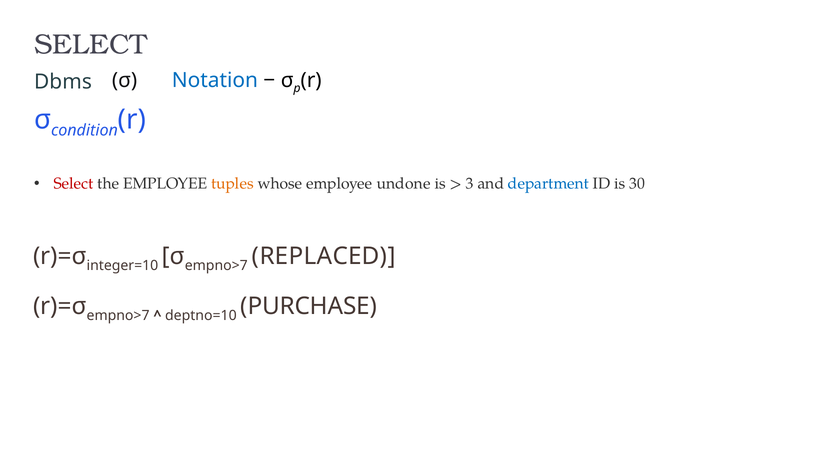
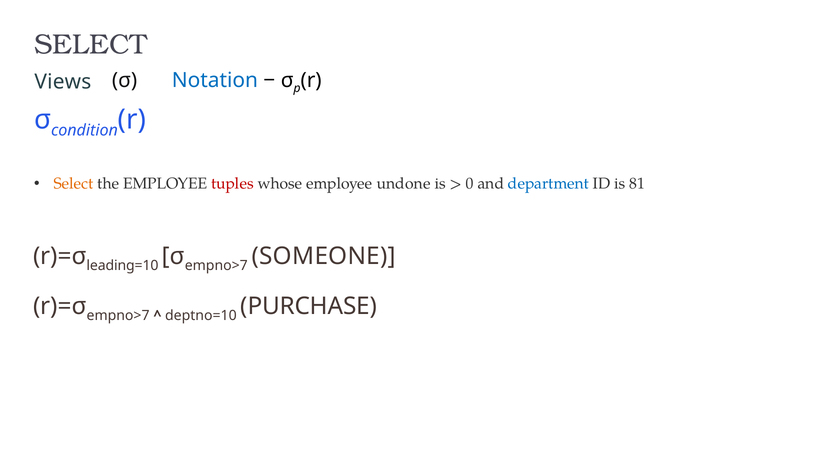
Dbms: Dbms -> Views (63, 82)
Select colour: red -> orange (73, 184)
tuples colour: orange -> red (232, 184)
3: 3 -> 0 (470, 184)
30: 30 -> 81 (637, 184)
integer=10: integer=10 -> leading=10 (122, 265)
REPLACED: REPLACED -> SOMEONE (324, 256)
